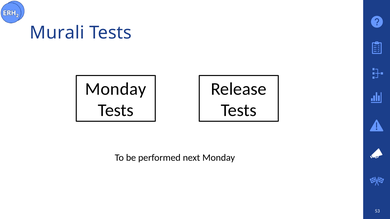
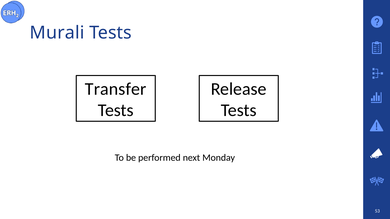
Monday: Monday -> Transfer (116, 89)
